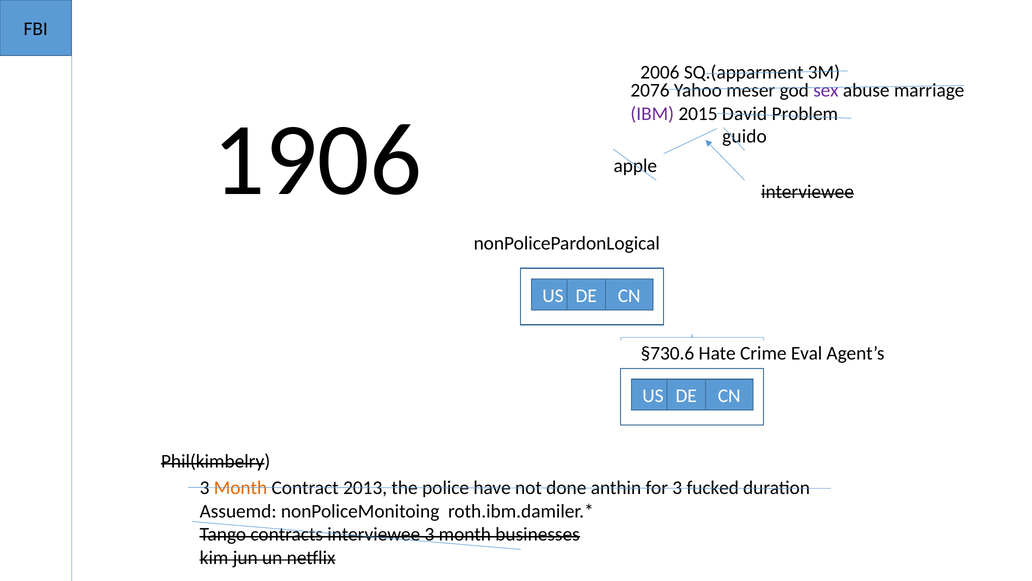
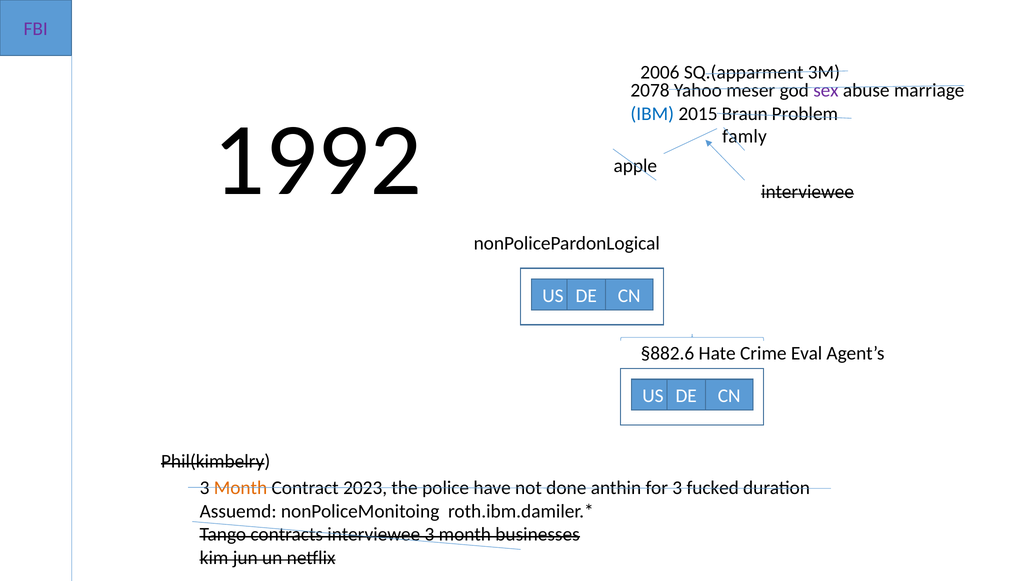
FBI colour: black -> purple (36, 29)
2076: 2076 -> 2078 (650, 91)
IBM colour: purple -> blue (652, 114)
David: David -> Braun (745, 114)
1906: 1906 -> 1992 (317, 160)
guido: guido -> famly (744, 136)
§730.6: §730.6 -> §882.6 (667, 353)
2013: 2013 -> 2023 (365, 488)
